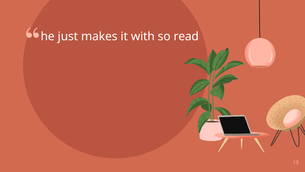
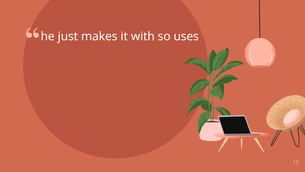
read: read -> uses (186, 36)
